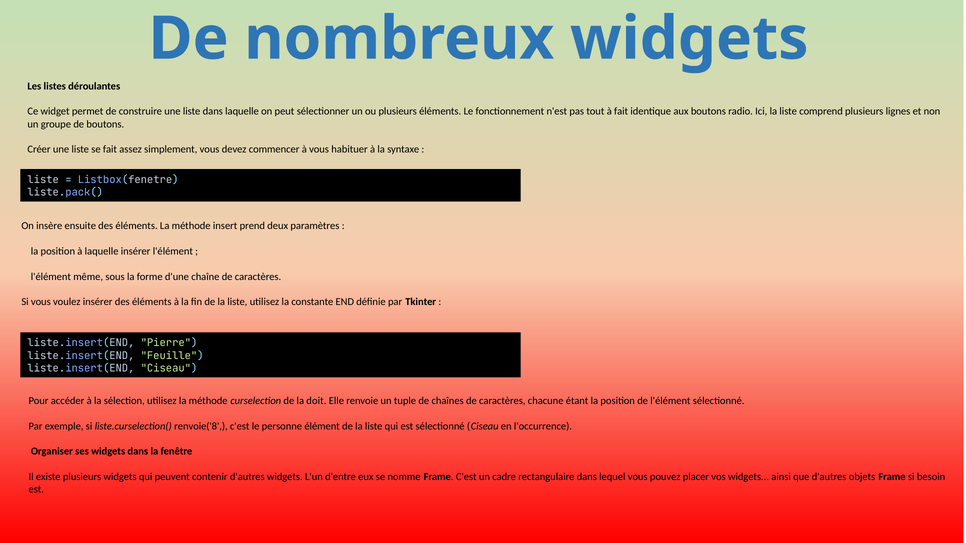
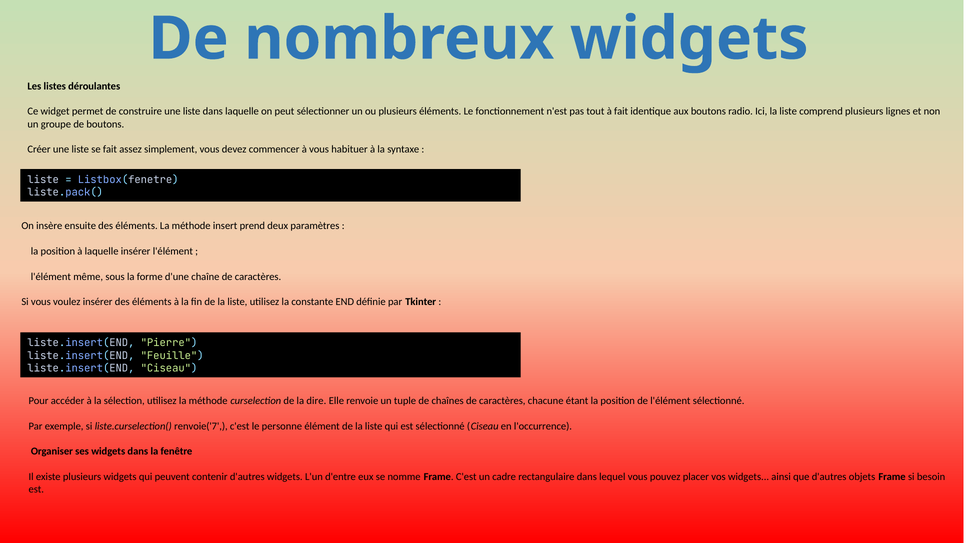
doit: doit -> dire (316, 401)
renvoie('8: renvoie('8 -> renvoie('7 (201, 426)
